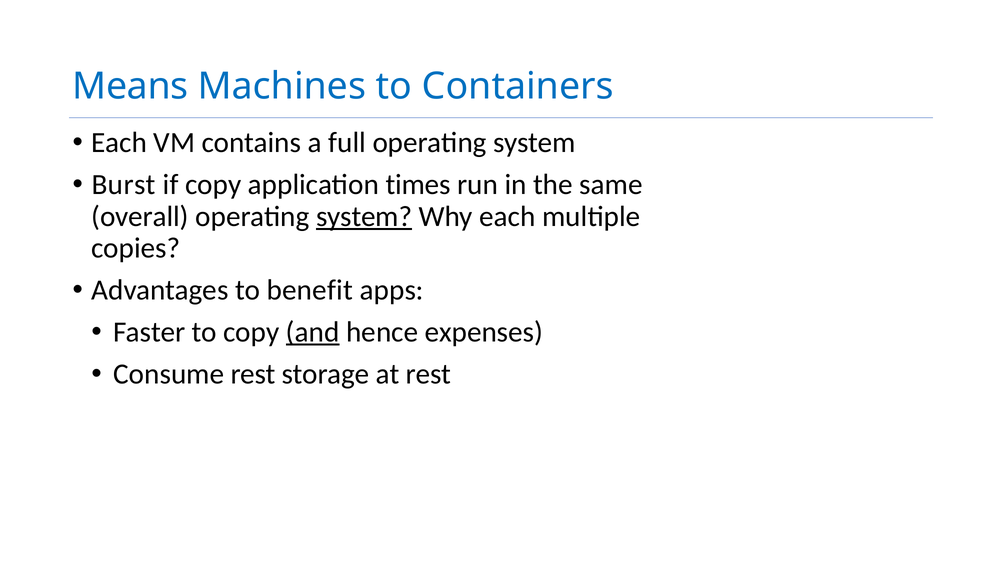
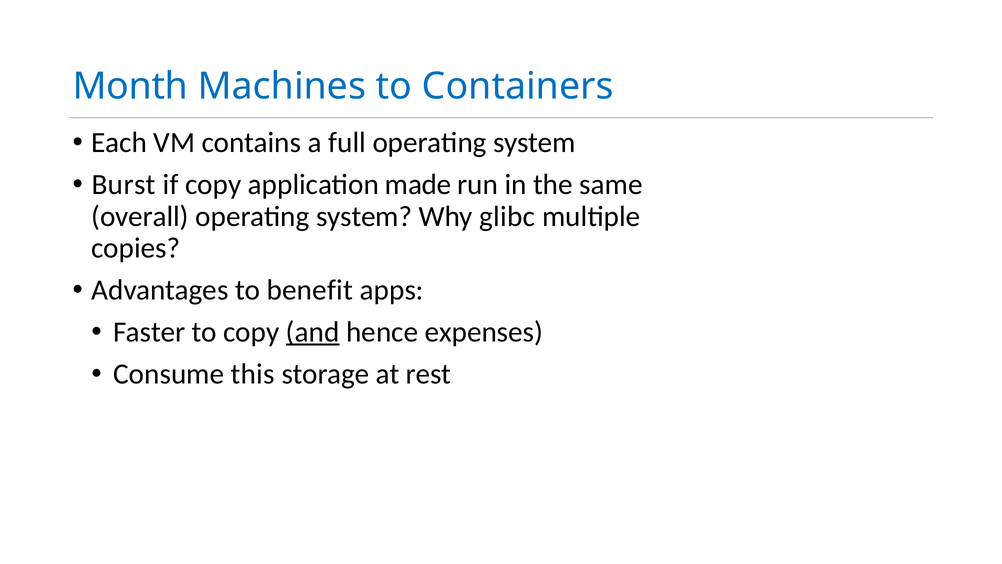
Means: Means -> Month (130, 86)
times: times -> made (418, 185)
system underline: present -> none (364, 216)
Why each: each -> glibc (507, 216)
Consume rest: rest -> this (253, 374)
